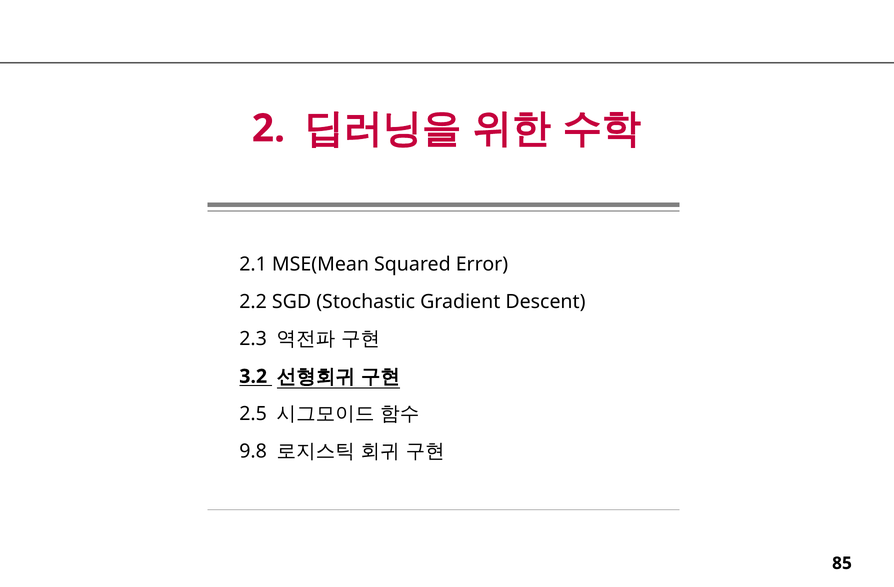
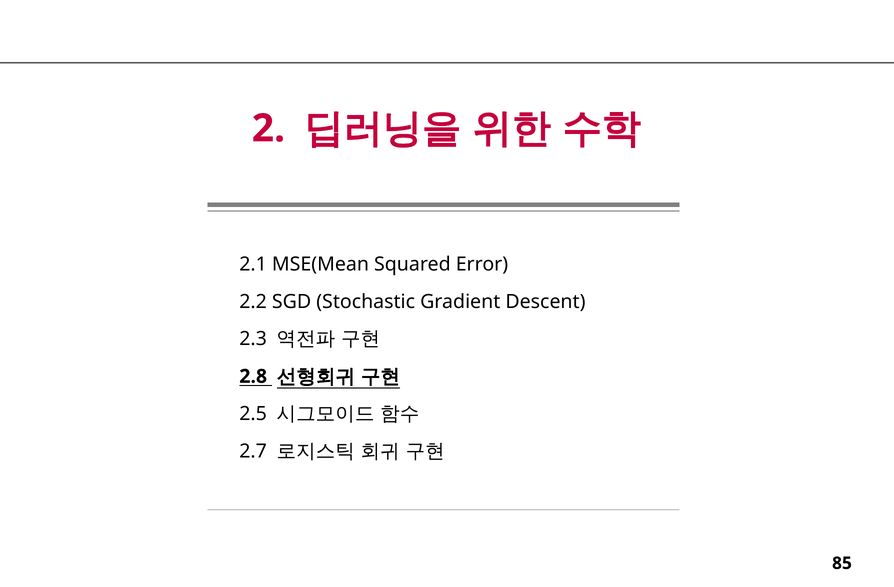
3.2: 3.2 -> 2.8 (253, 377)
9.8: 9.8 -> 2.7 (253, 451)
